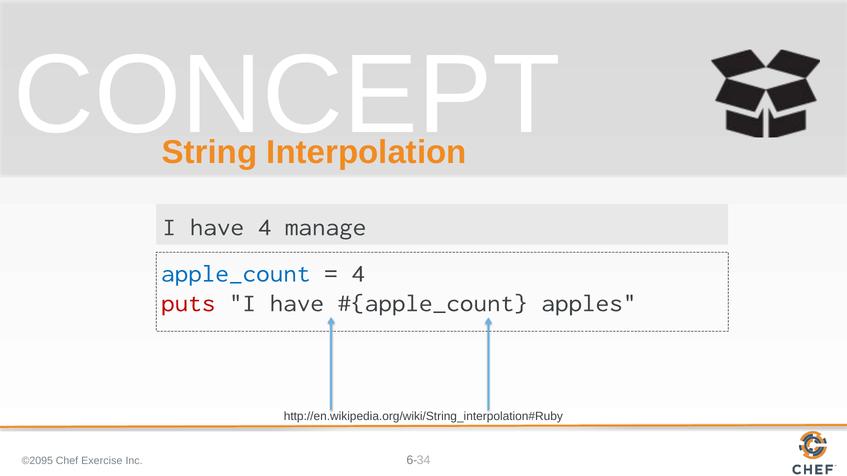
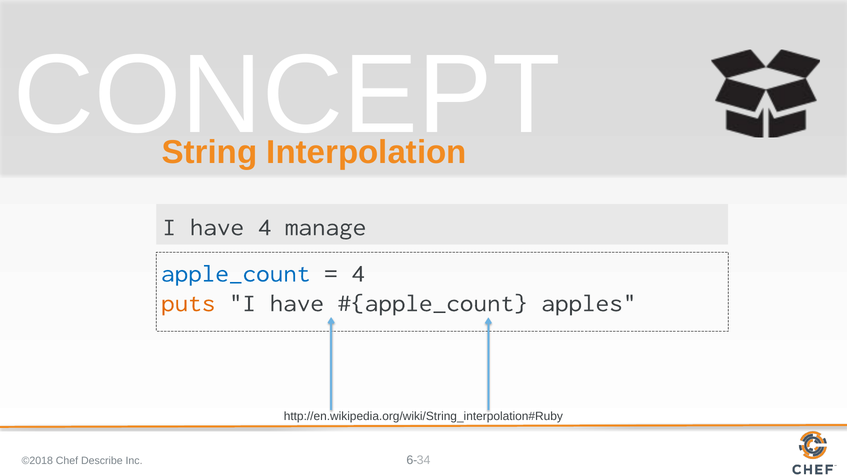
puts colour: red -> orange (188, 303)
©2095: ©2095 -> ©2018 (37, 461)
Exercise: Exercise -> Describe (102, 461)
